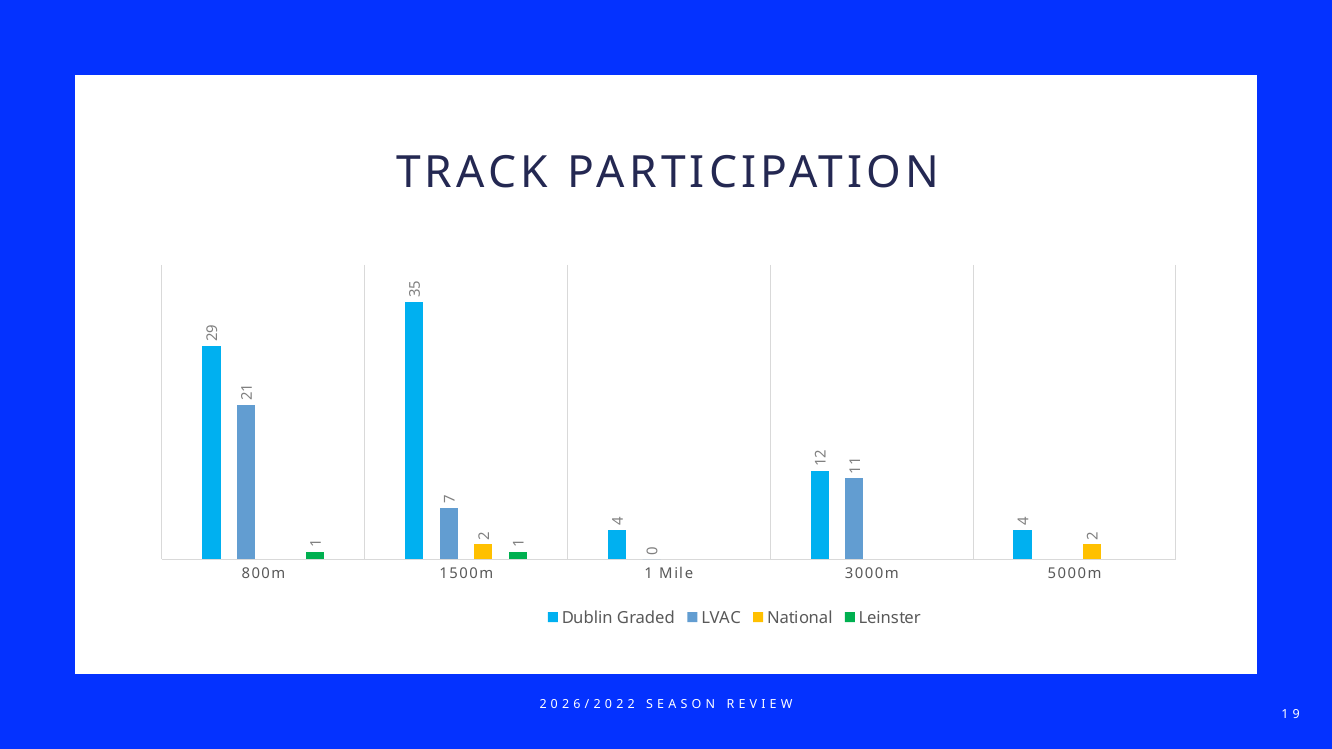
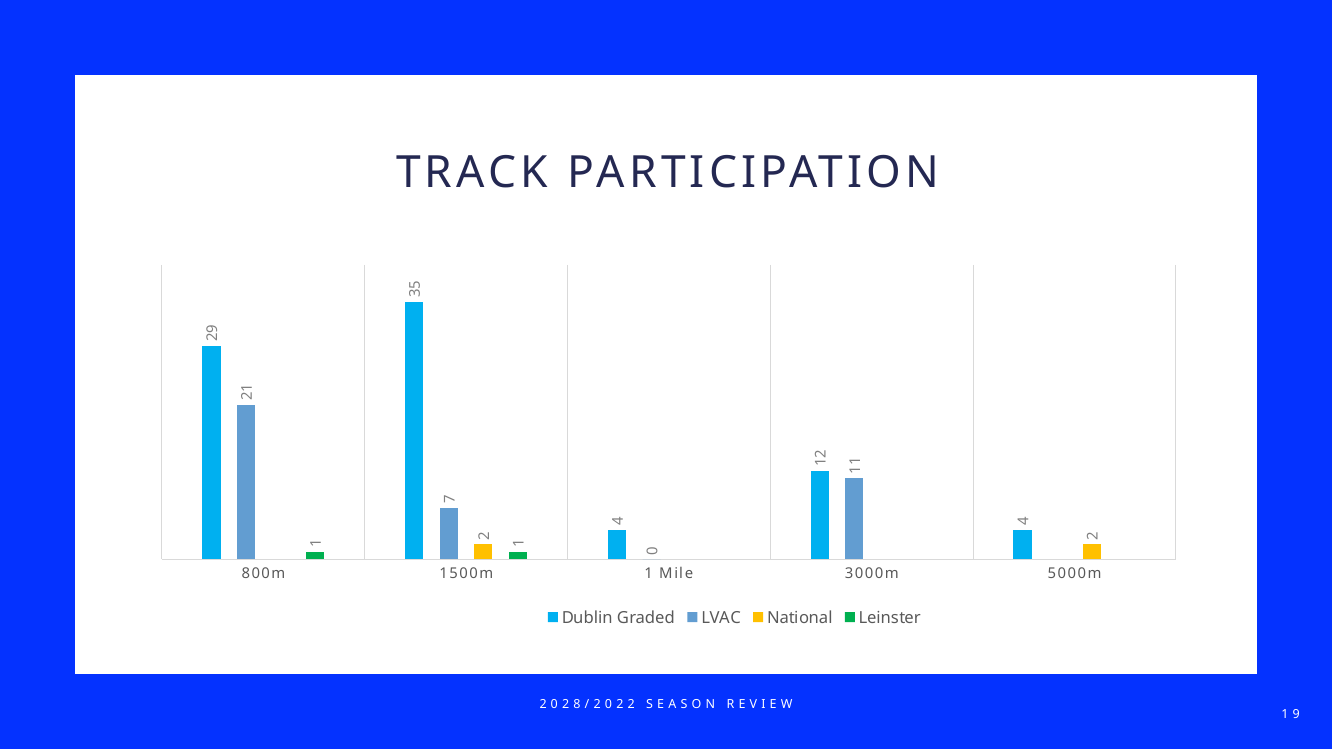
6: 6 -> 8 (577, 705)
